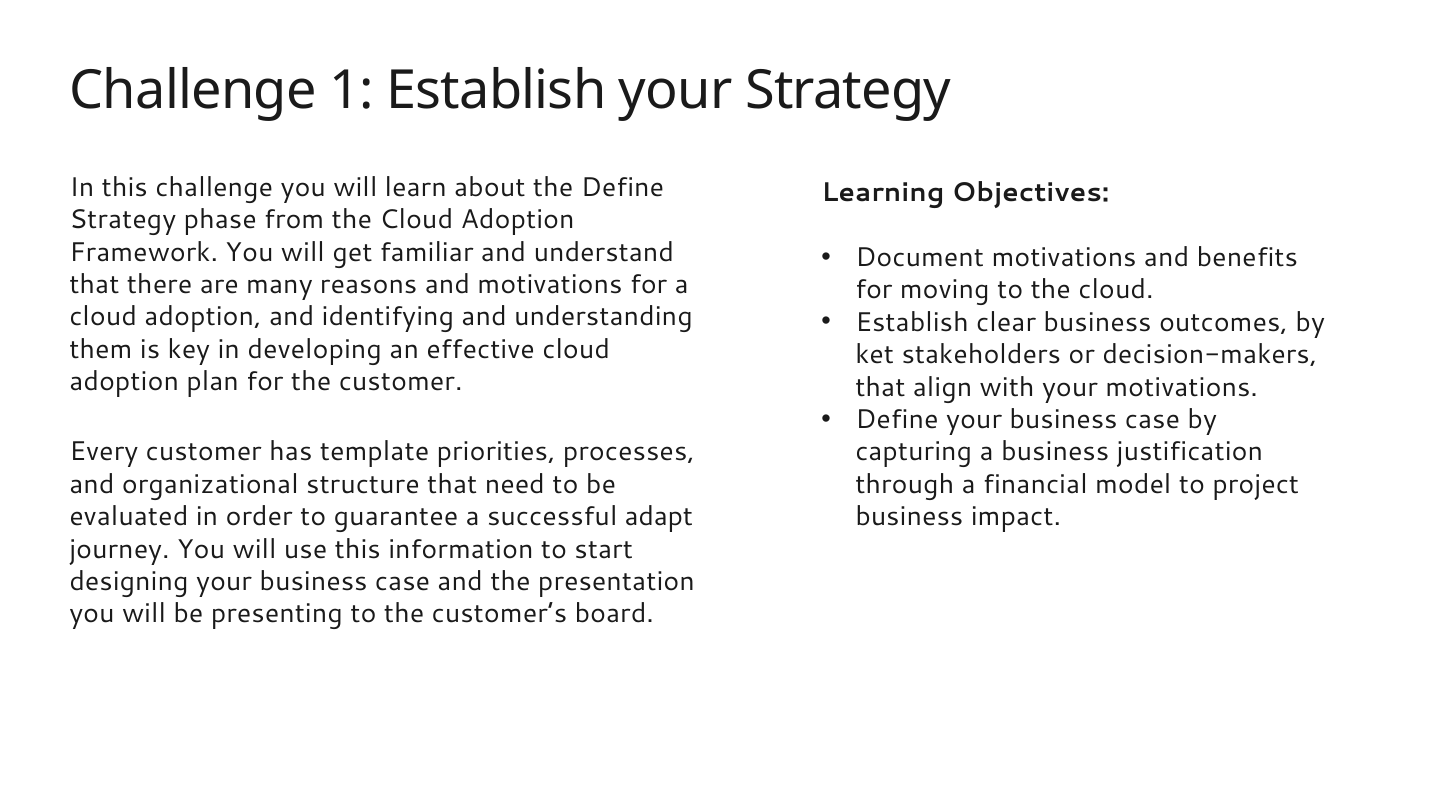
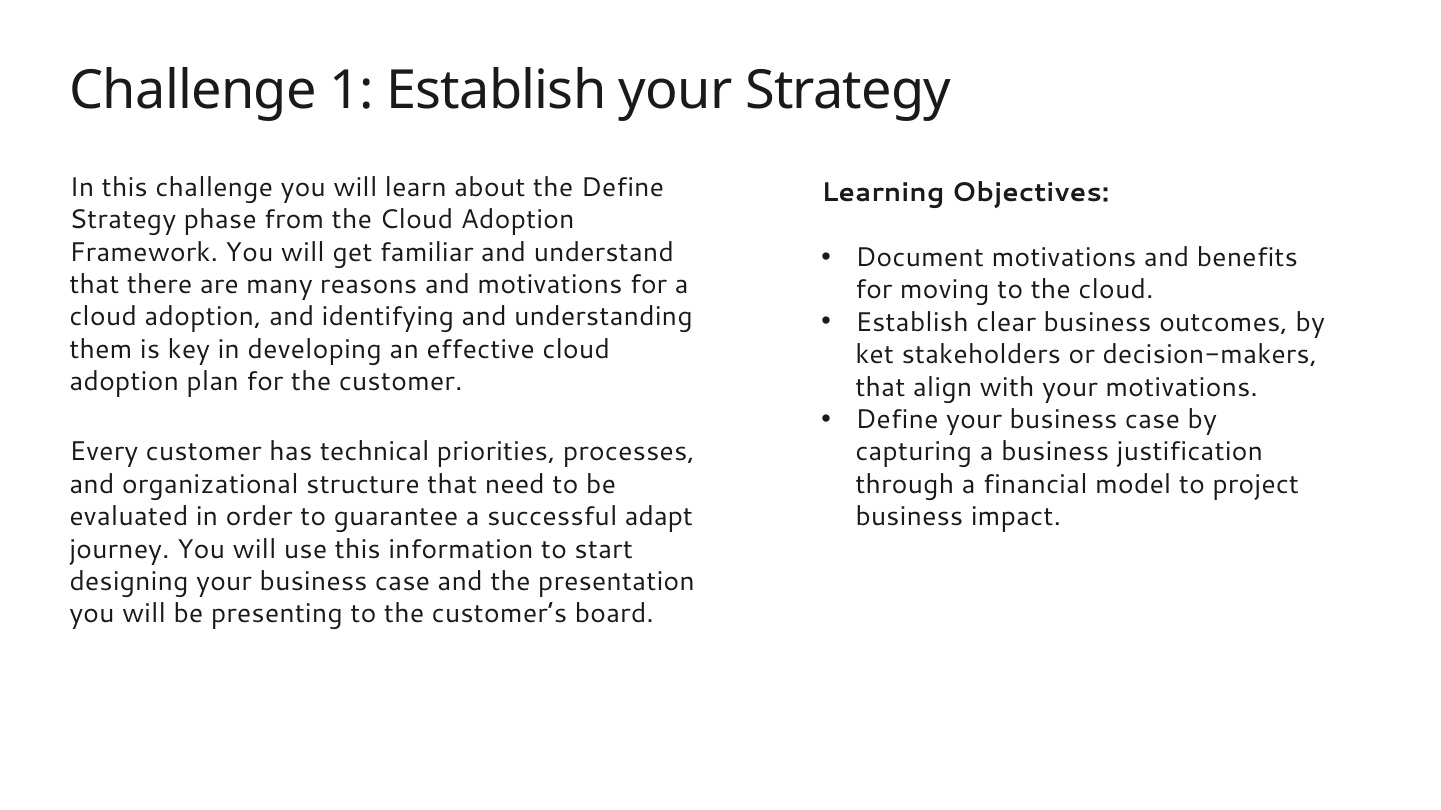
template: template -> technical (375, 452)
